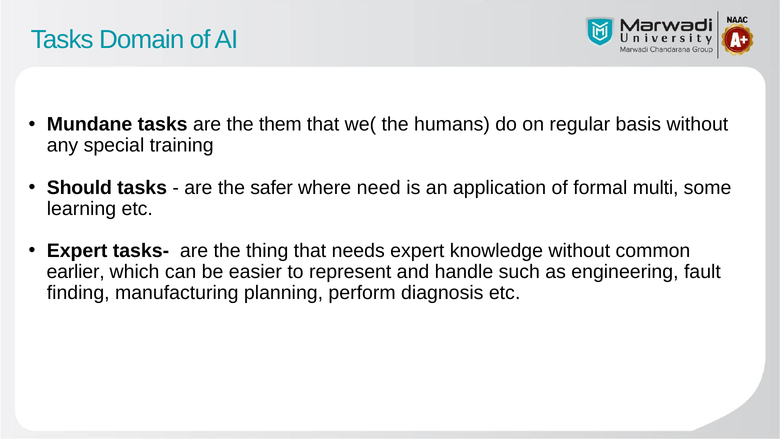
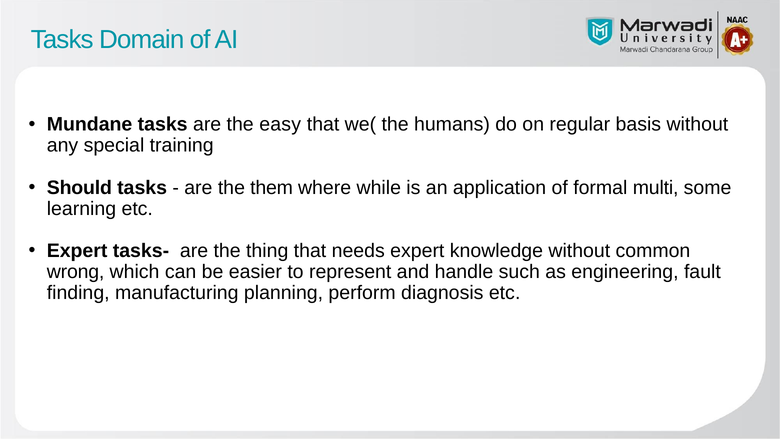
them: them -> easy (280, 124)
safer: safer -> them (272, 188)
need: need -> while (379, 188)
earlier: earlier -> wrong (76, 272)
